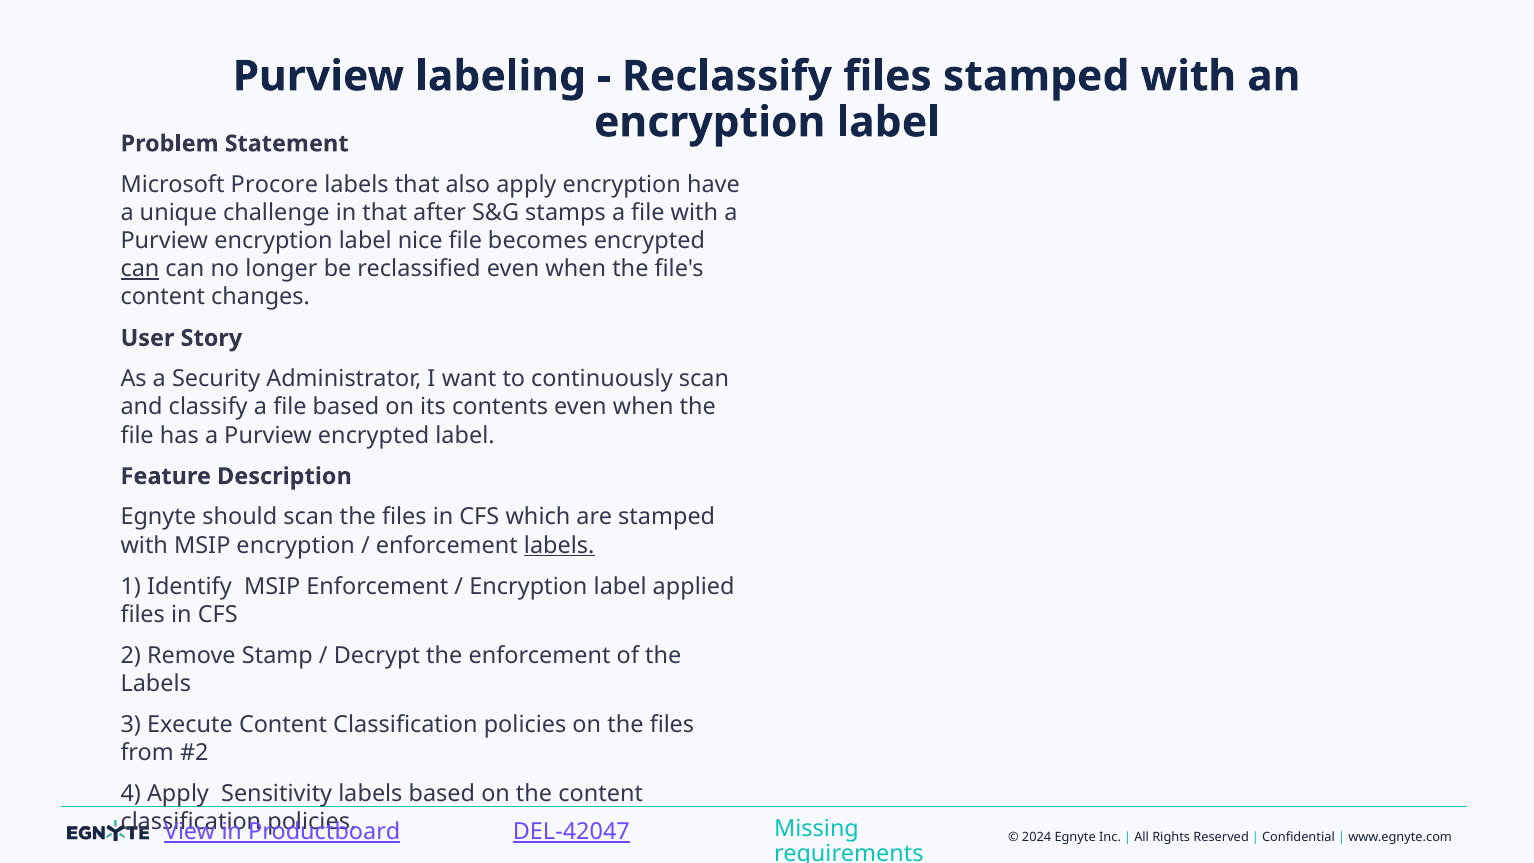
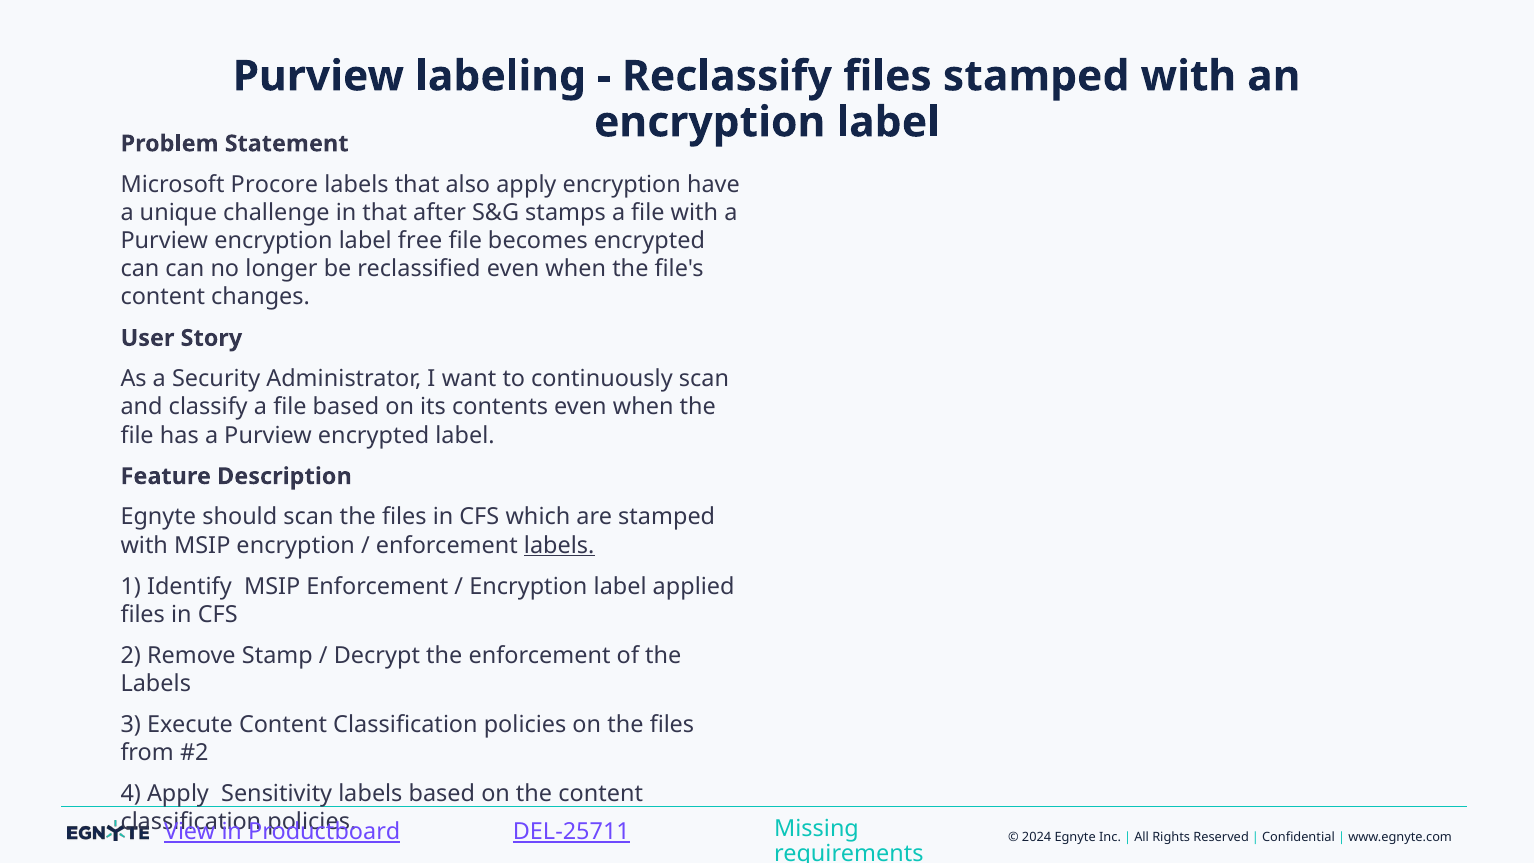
nice: nice -> free (420, 241)
can underline: present -> none (140, 269)
DEL-42047: DEL-42047 -> DEL-25711 (571, 831)
